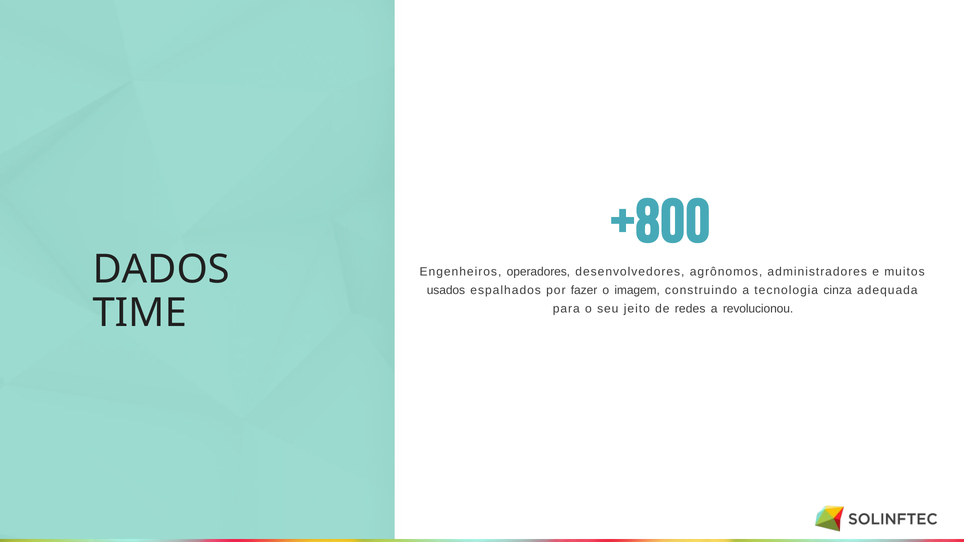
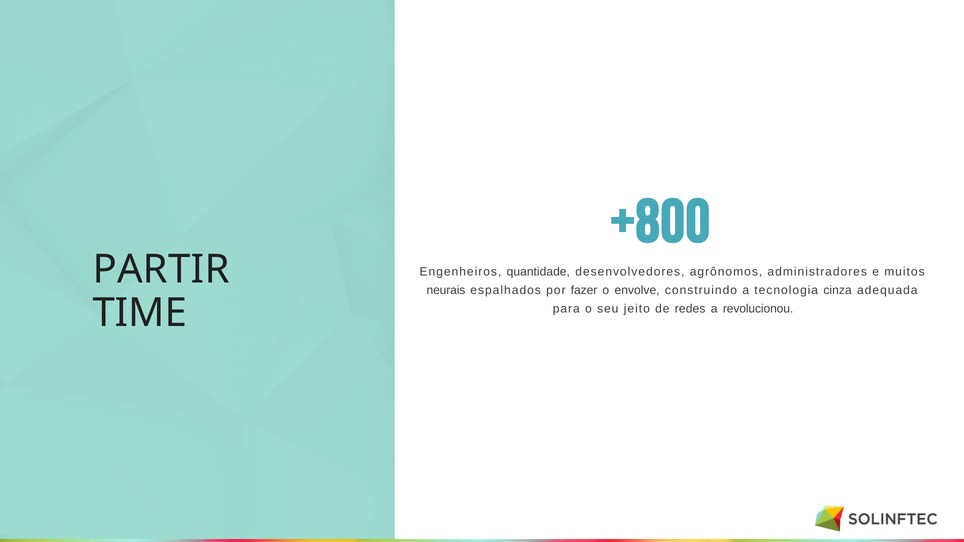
DADOS: DADOS -> PARTIR (161, 270)
operadores: operadores -> quantidade (538, 272)
usados: usados -> neurais (446, 291)
imagem: imagem -> envolve (637, 291)
